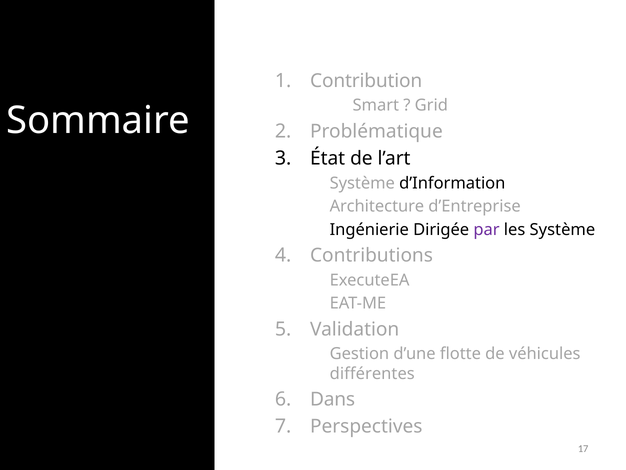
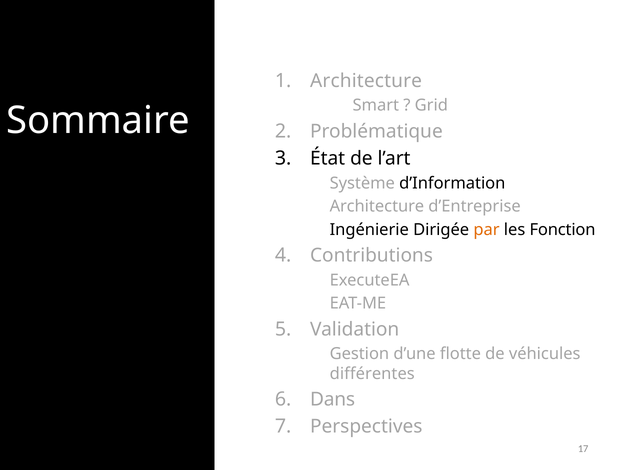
Contribution: Contribution -> Architecture (366, 81)
par colour: purple -> orange (487, 229)
les Système: Système -> Fonction (563, 229)
